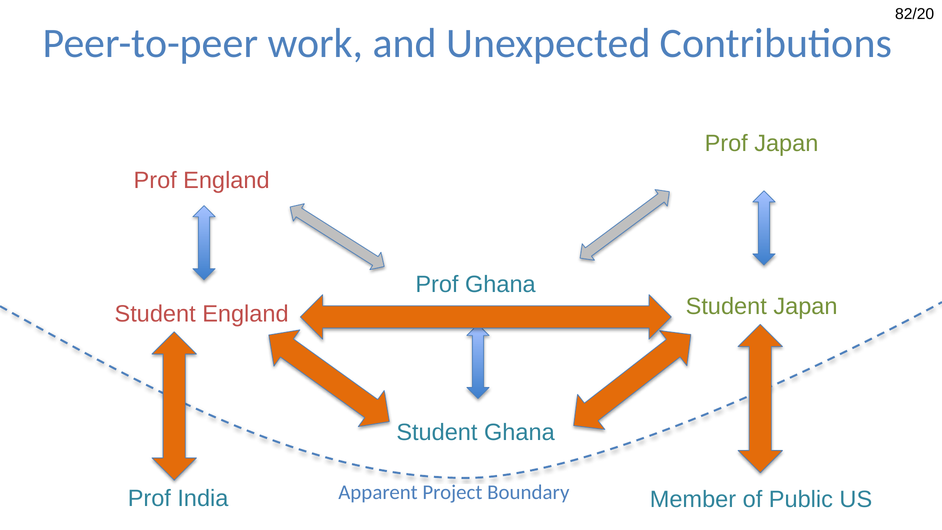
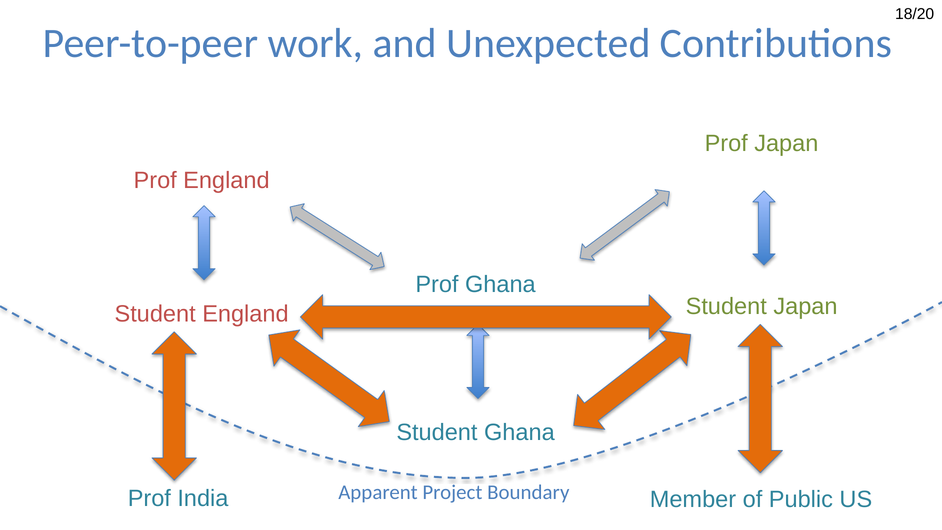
82/20: 82/20 -> 18/20 (915, 14)
